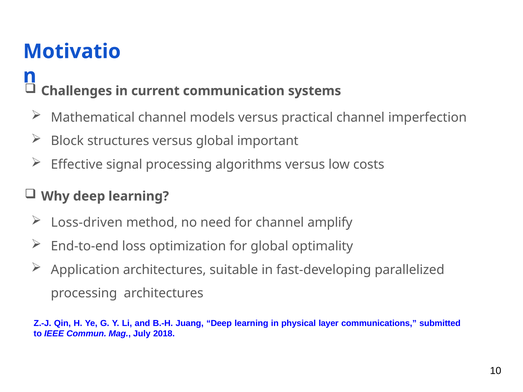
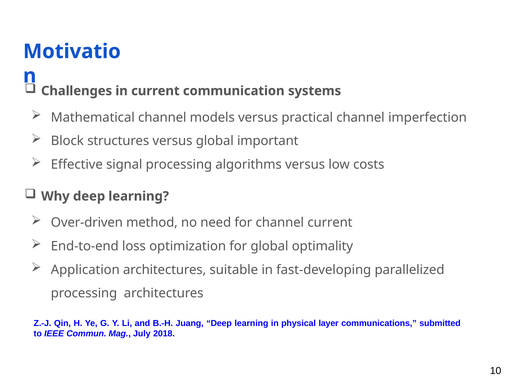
Loss-driven: Loss-driven -> Over-driven (87, 223)
channel amplify: amplify -> current (330, 223)
